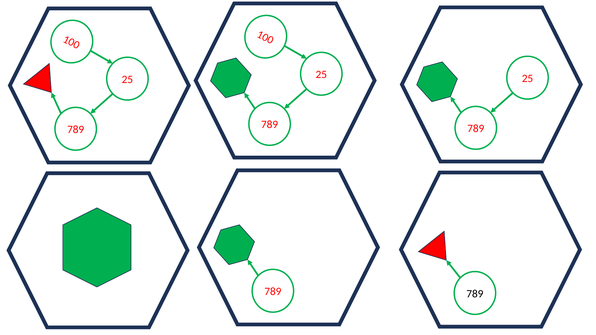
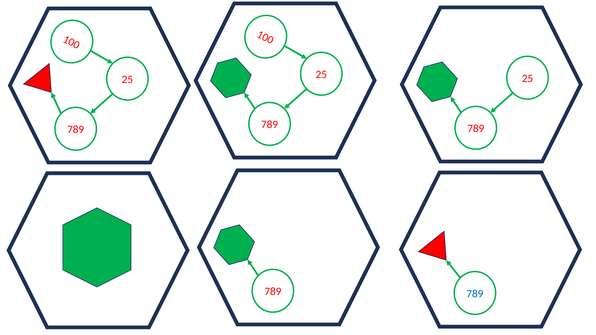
789 colour: black -> blue (475, 294)
